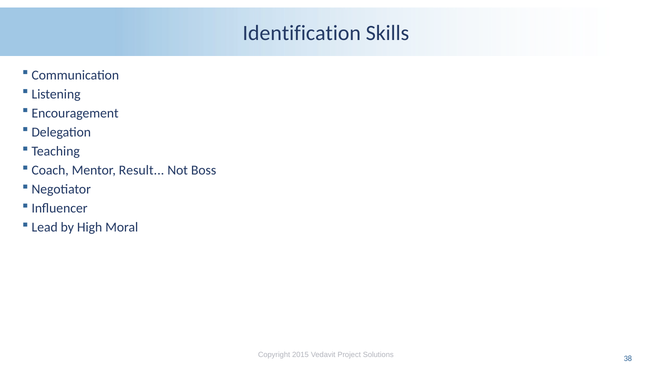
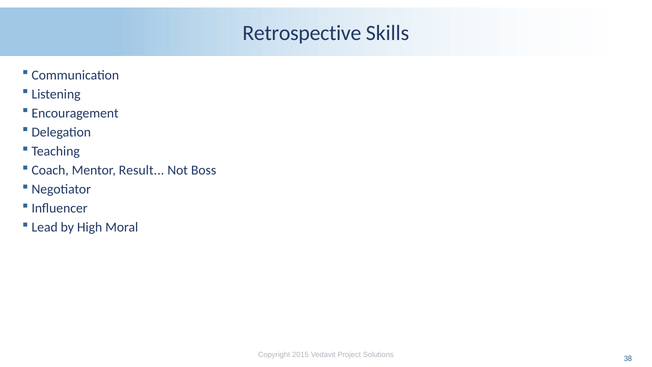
Identification: Identification -> Retrospective (302, 33)
